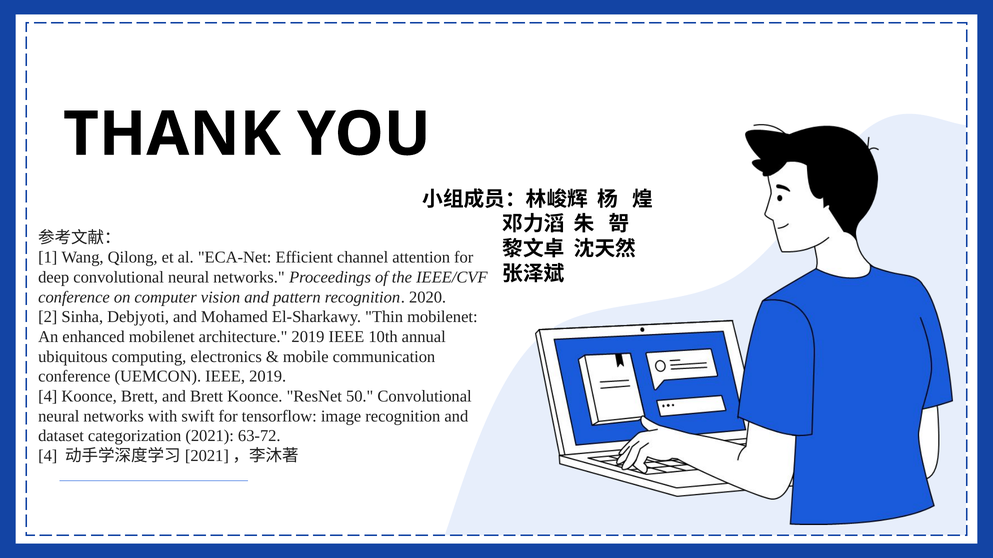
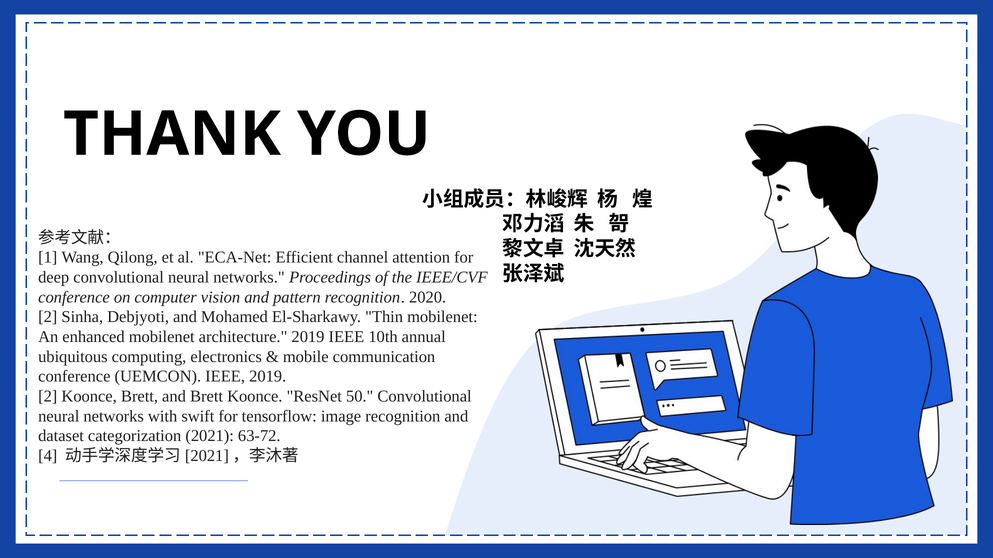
4: 4 -> 2 (48, 397)
